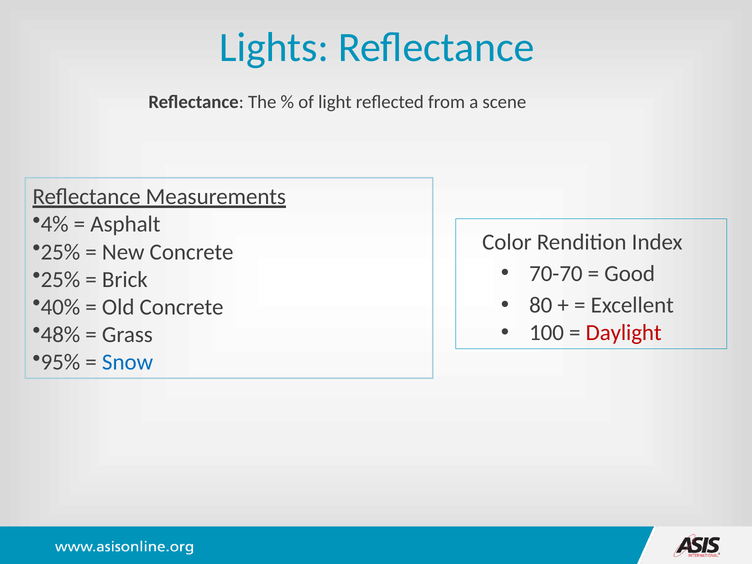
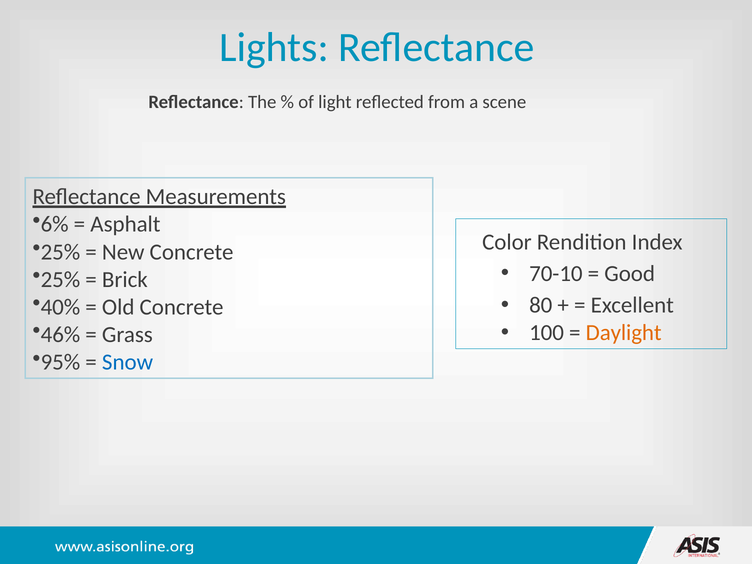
4%: 4% -> 6% (55, 224)
70-70: 70-70 -> 70-10 (556, 274)
Daylight colour: red -> orange (624, 333)
48%: 48% -> 46% (60, 335)
